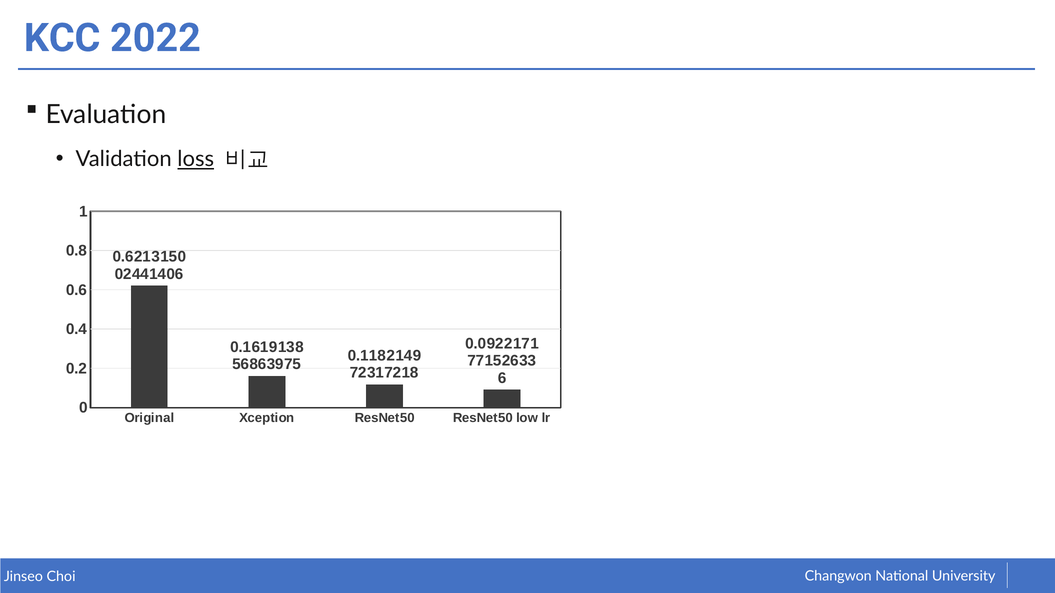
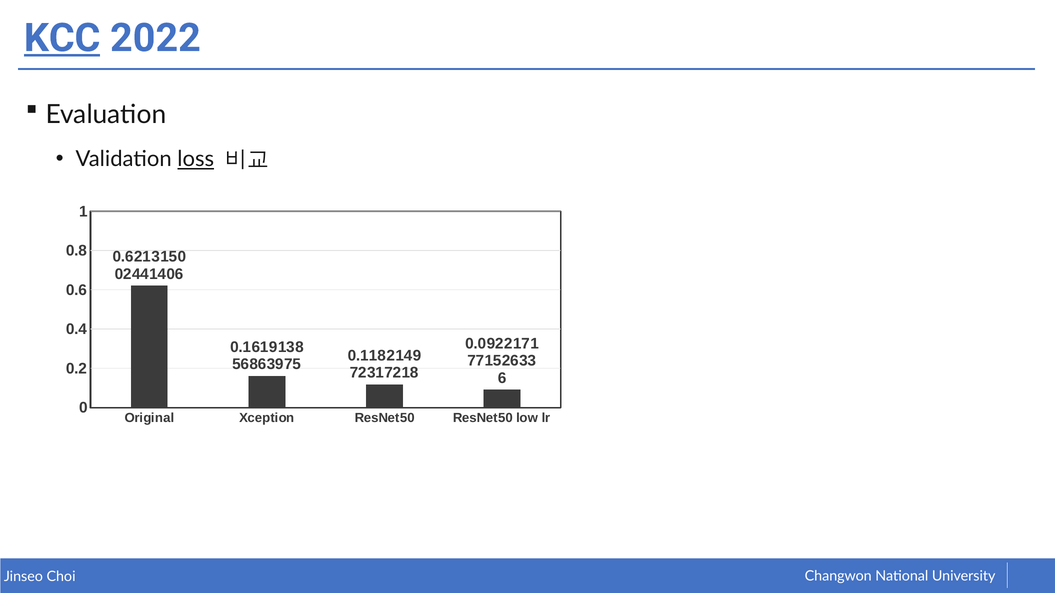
KCC underline: none -> present (62, 38)
